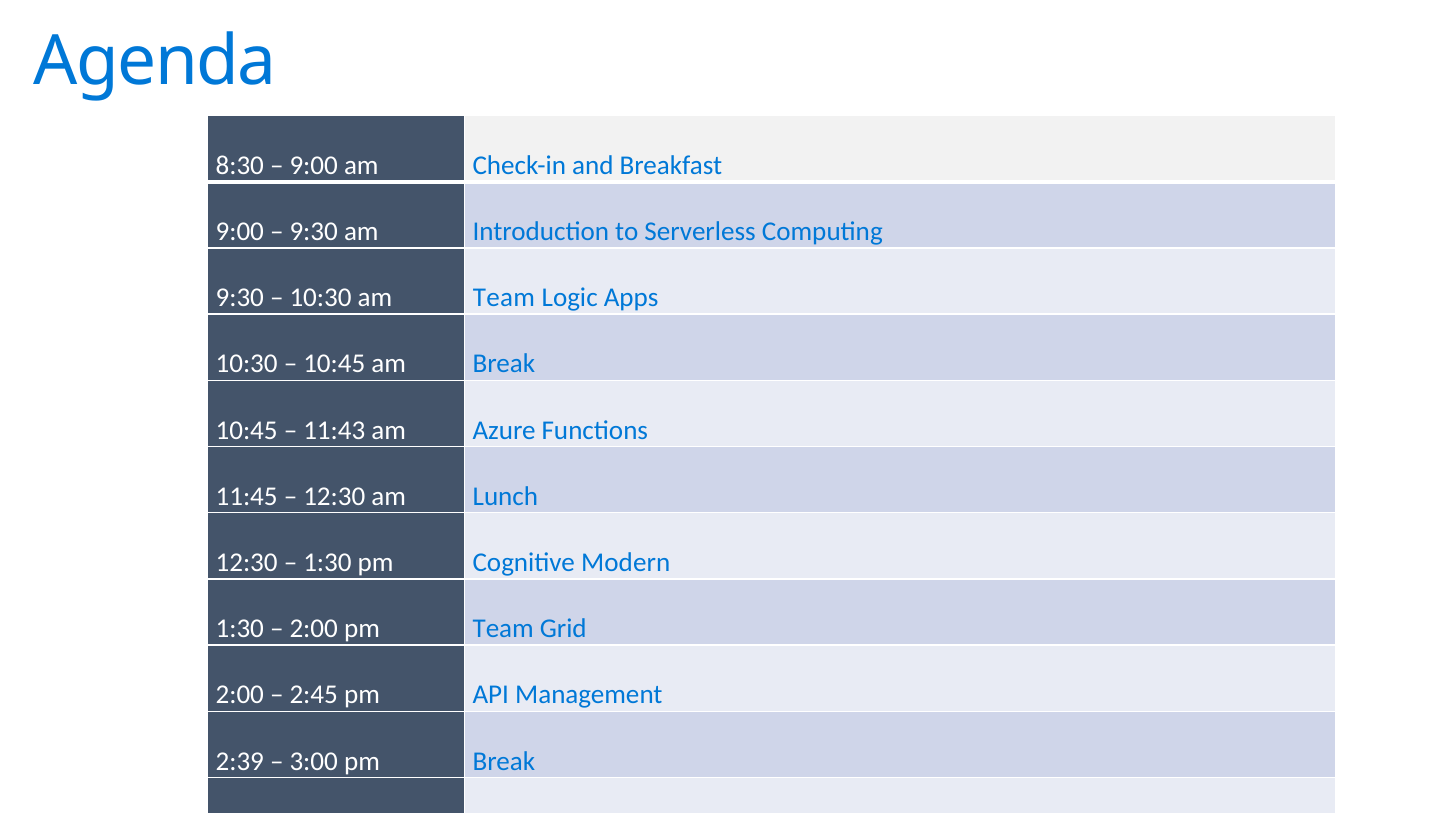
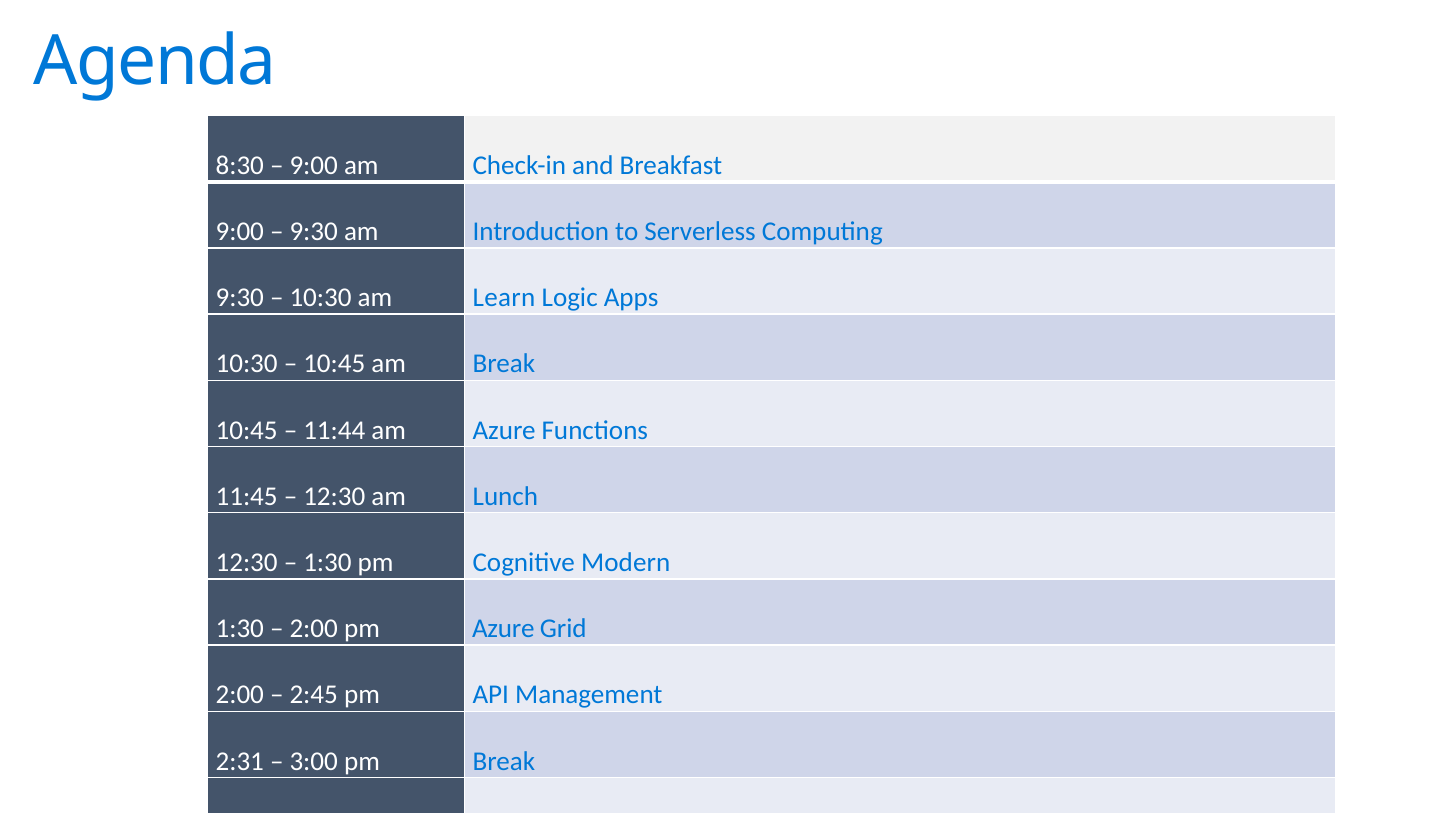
am Team: Team -> Learn (504, 298)
11:43: 11:43 -> 11:44 (334, 430)
pm Team: Team -> Azure (503, 629)
2:39: 2:39 -> 2:31 (240, 761)
